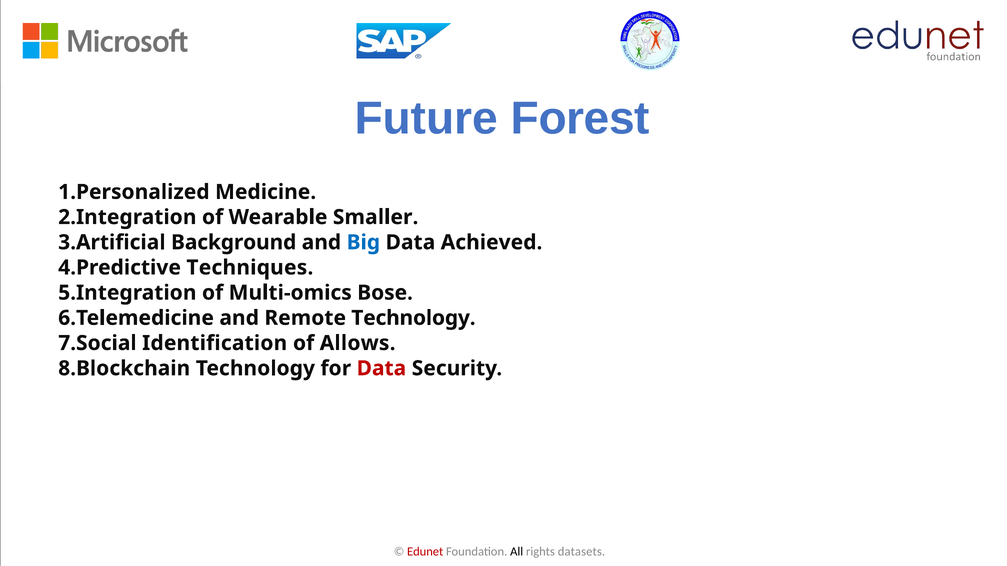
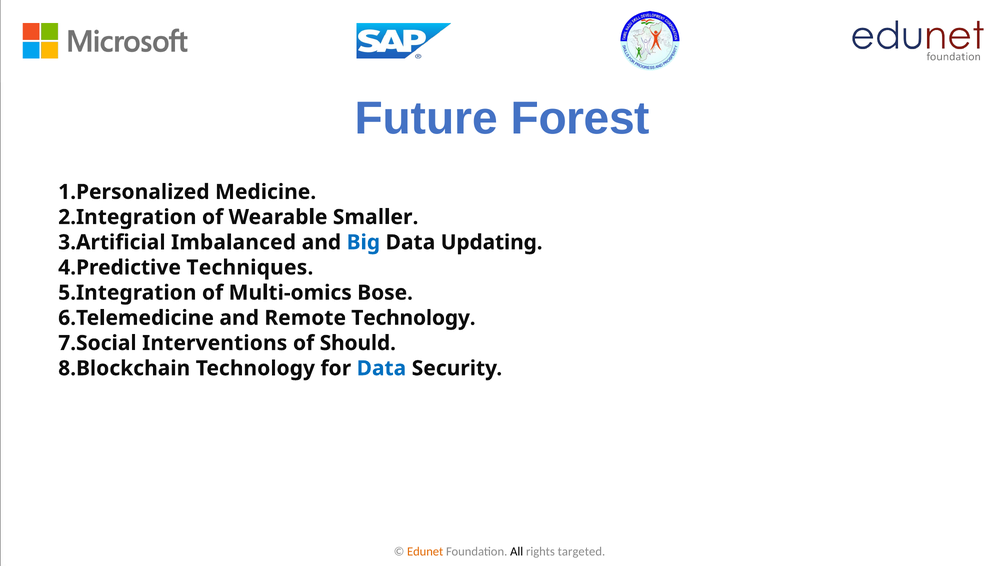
Background: Background -> Imbalanced (234, 243)
Achieved: Achieved -> Updating (492, 243)
Identification: Identification -> Interventions (215, 343)
Allows: Allows -> Should (358, 343)
Data colour: red -> blue (381, 369)
Edunet colour: red -> orange (425, 552)
datasets: datasets -> targeted (581, 552)
